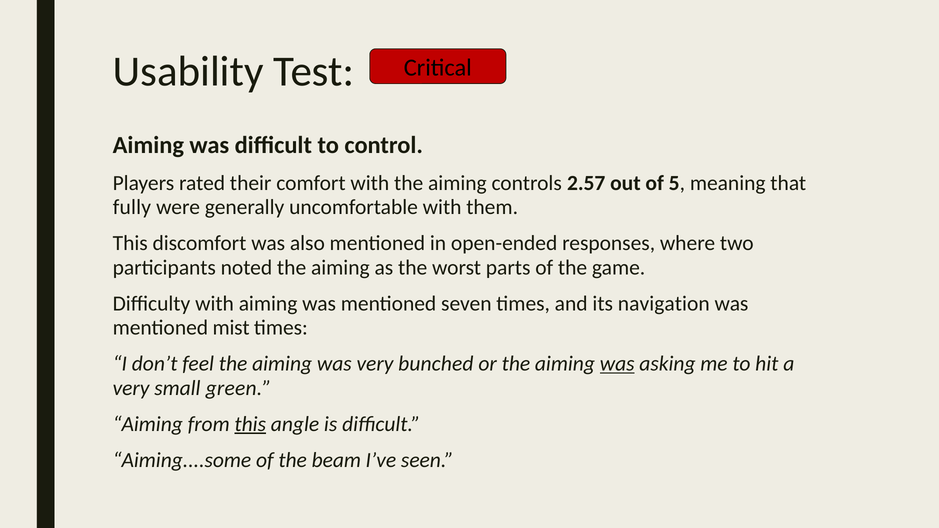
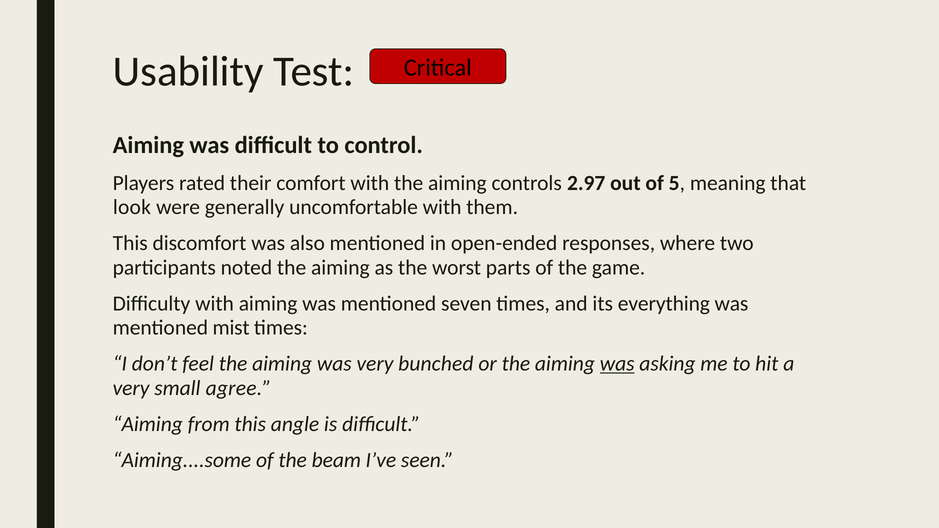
2.57: 2.57 -> 2.97 (586, 183)
fully: fully -> look (132, 207)
navigation: navigation -> everything (664, 304)
green: green -> agree (239, 388)
this underline: present -> none (250, 424)
